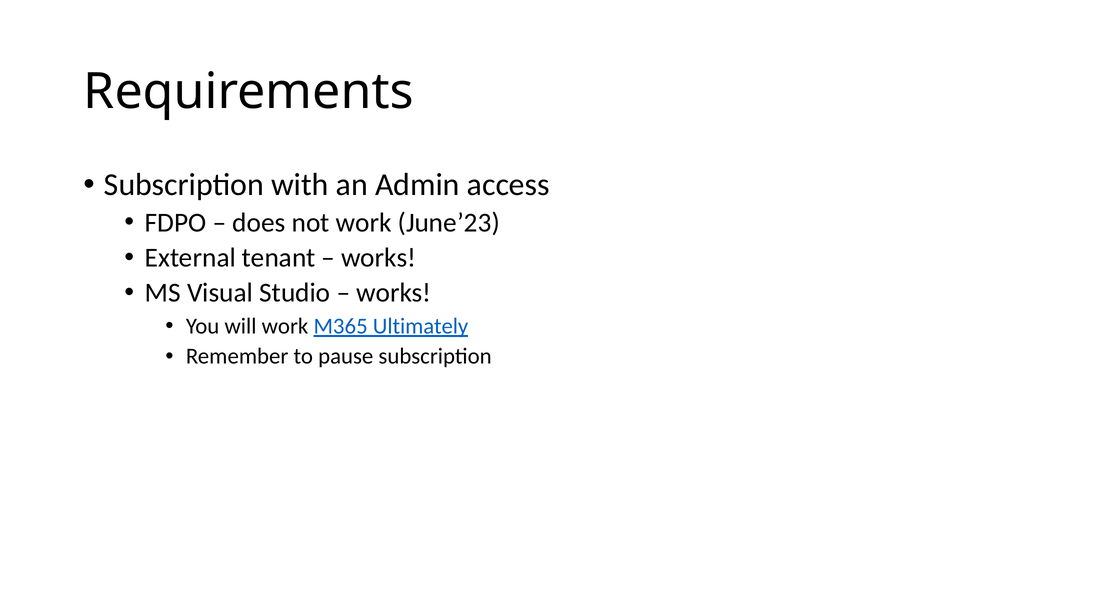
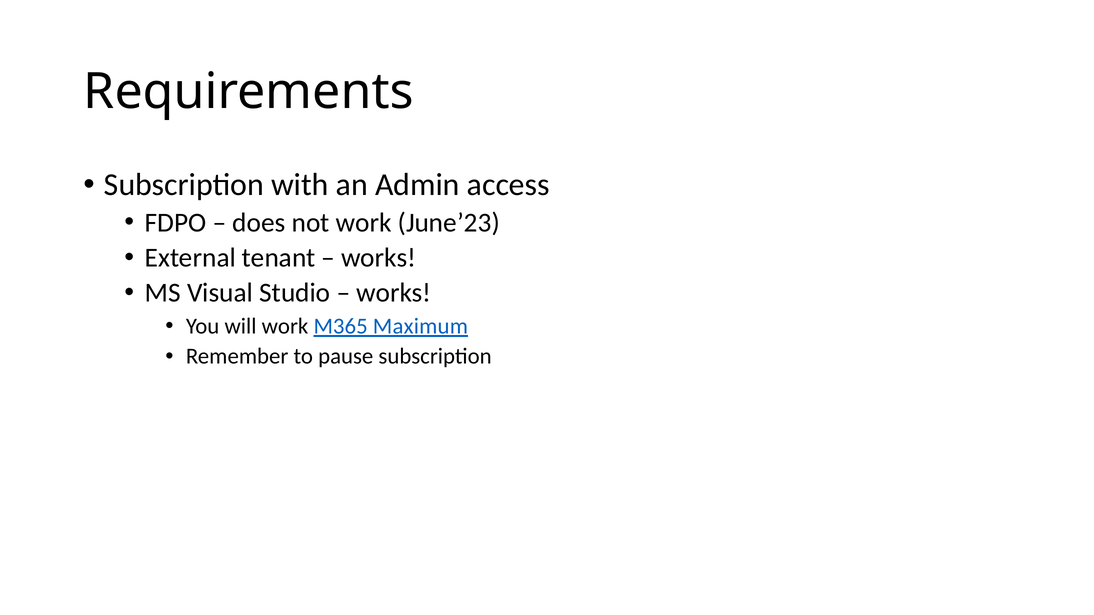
Ultimately: Ultimately -> Maximum (420, 326)
